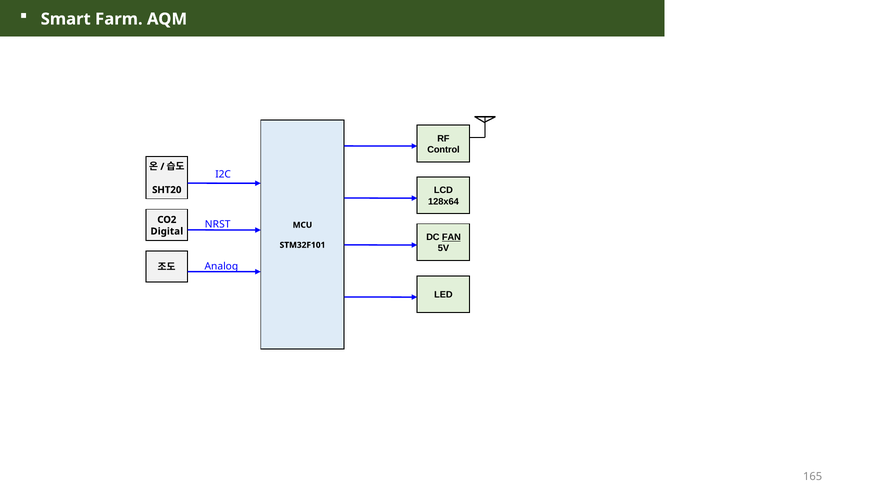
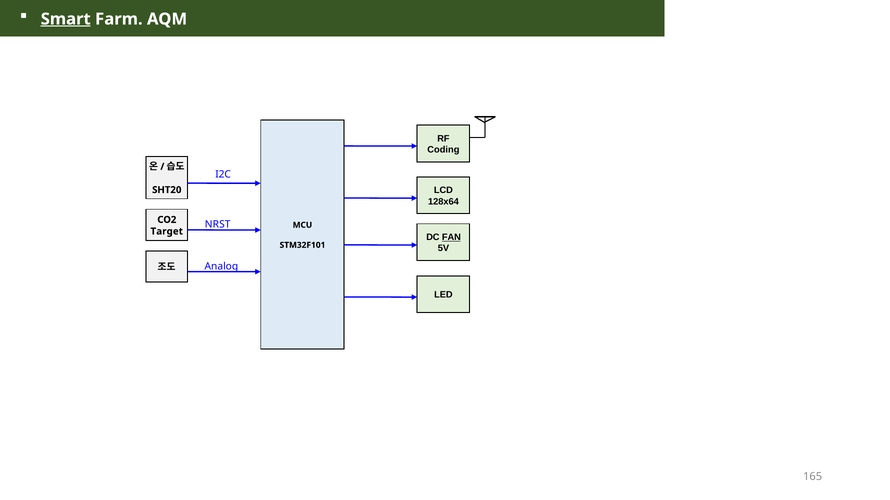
Smart underline: none -> present (66, 19)
Control: Control -> Coding (443, 150)
Digital: Digital -> Target (167, 232)
